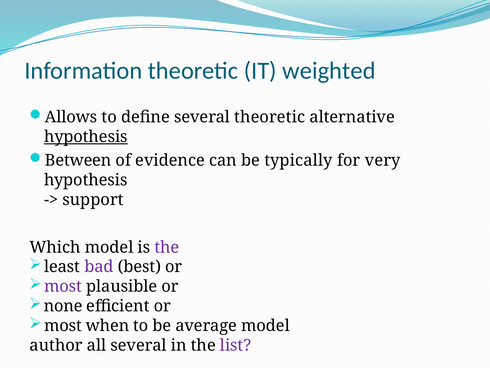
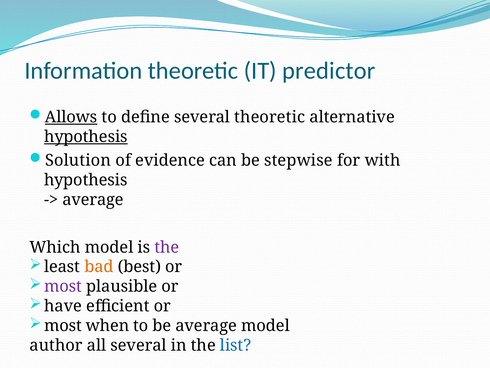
weighted: weighted -> predictor (329, 71)
Allows underline: none -> present (71, 117)
Between: Between -> Solution (78, 160)
typically: typically -> stepwise (298, 160)
very: very -> with (383, 160)
support: support -> average (93, 200)
bad colour: purple -> orange (99, 267)
none: none -> have (63, 306)
list colour: purple -> blue (236, 345)
